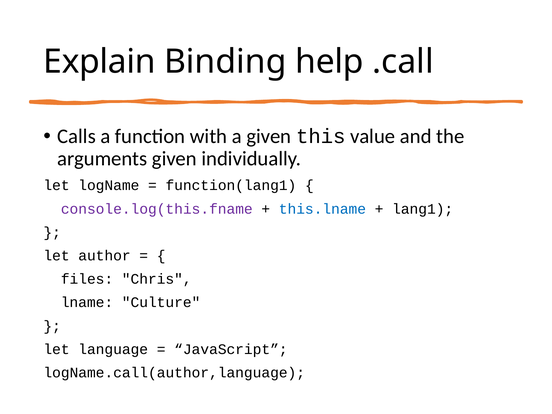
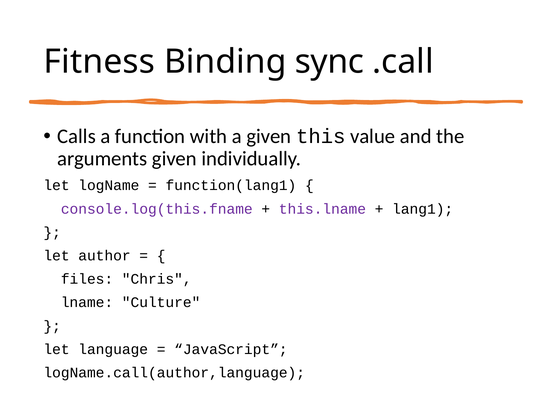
Explain: Explain -> Fitness (99, 62)
help: help -> sync (329, 62)
this.lname colour: blue -> purple (322, 209)
